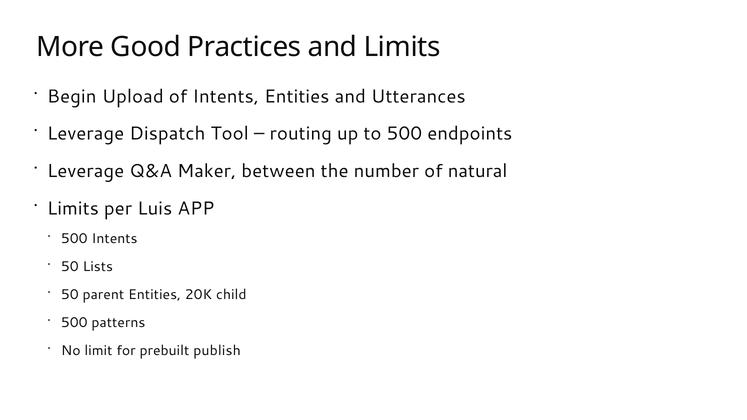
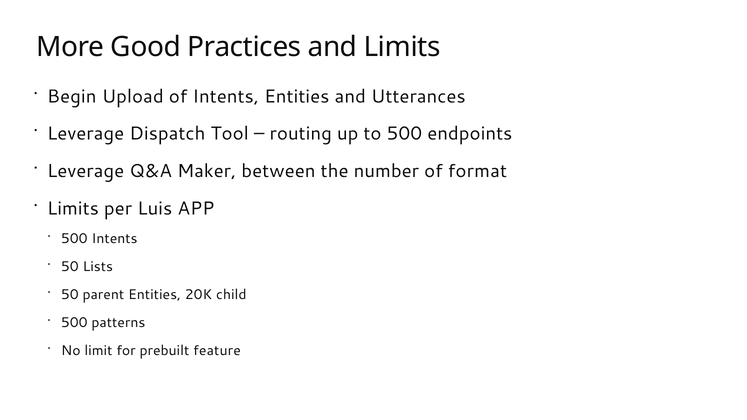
natural: natural -> format (477, 171)
publish: publish -> feature (217, 351)
